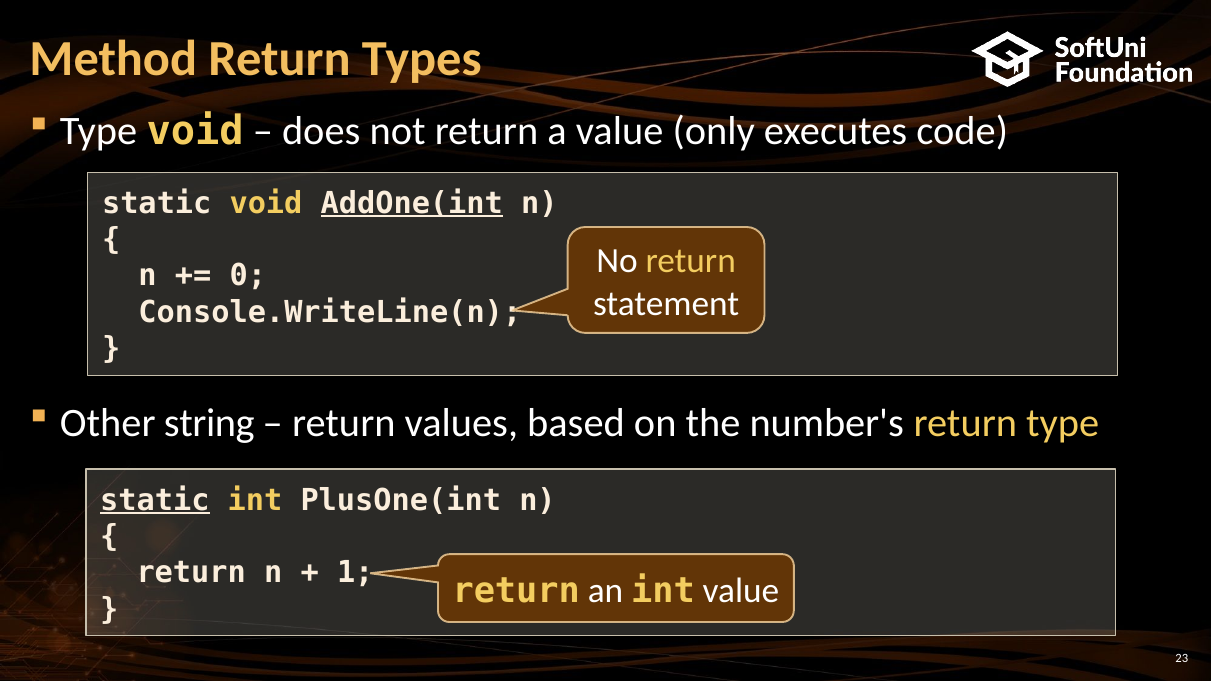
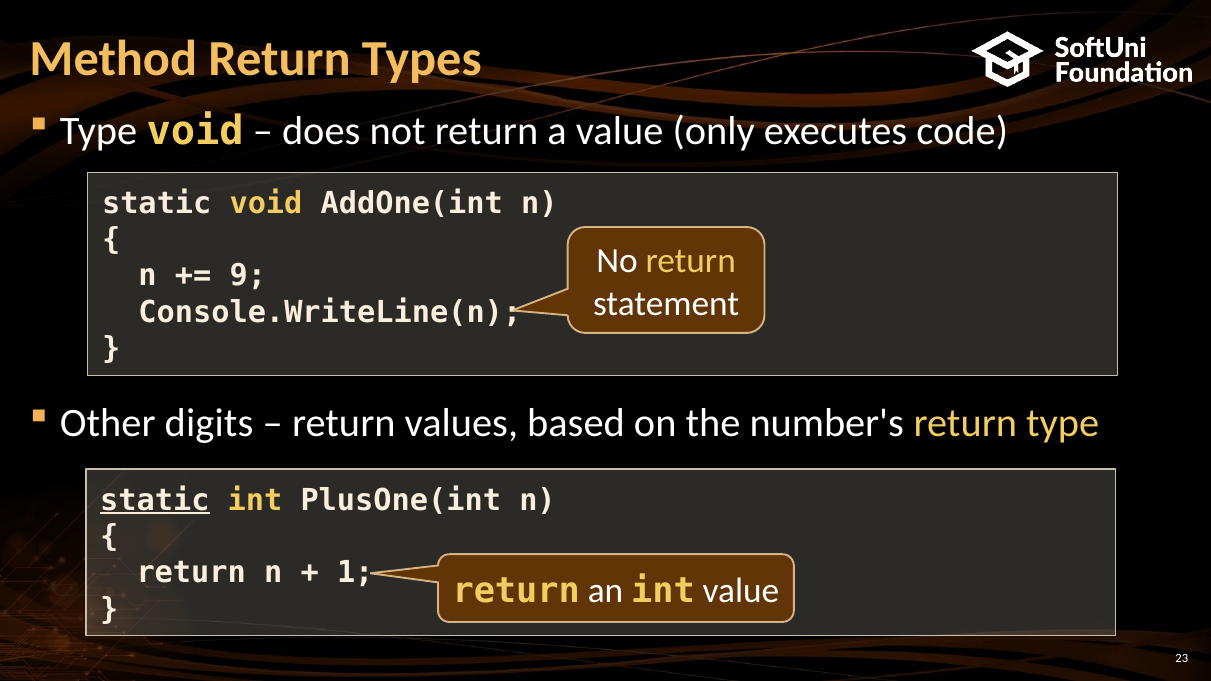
AddOne(int underline: present -> none (412, 203)
0: 0 -> 9 (248, 276)
string: string -> digits (209, 423)
